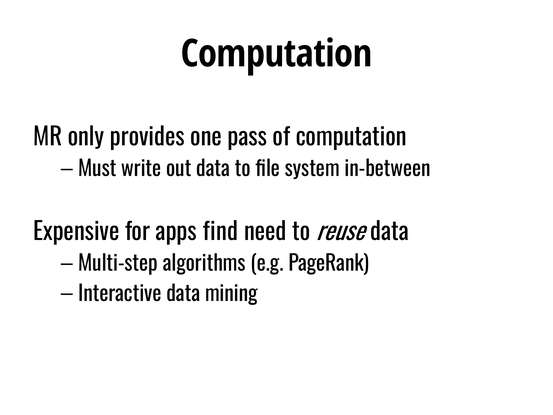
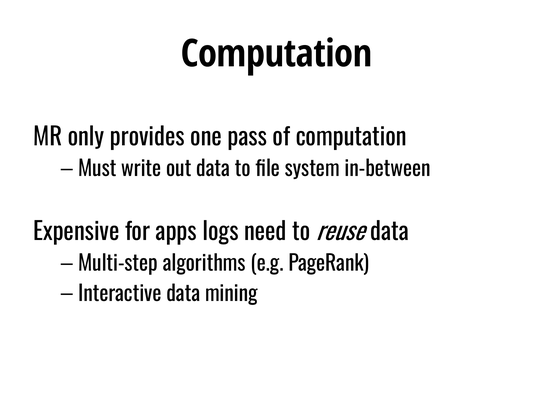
find: find -> logs (221, 232)
